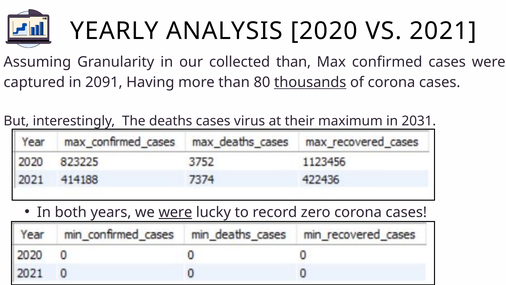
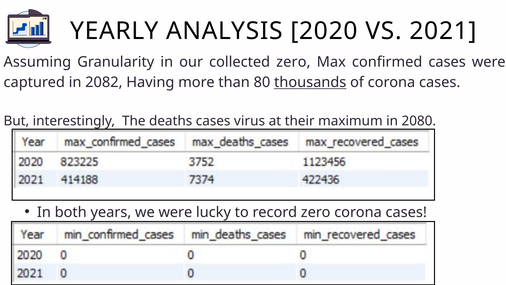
collected than: than -> zero (293, 62)
2091: 2091 -> 2082 (104, 82)
2031: 2031 -> 2080 (419, 121)
were underline: present -> none (175, 212)
